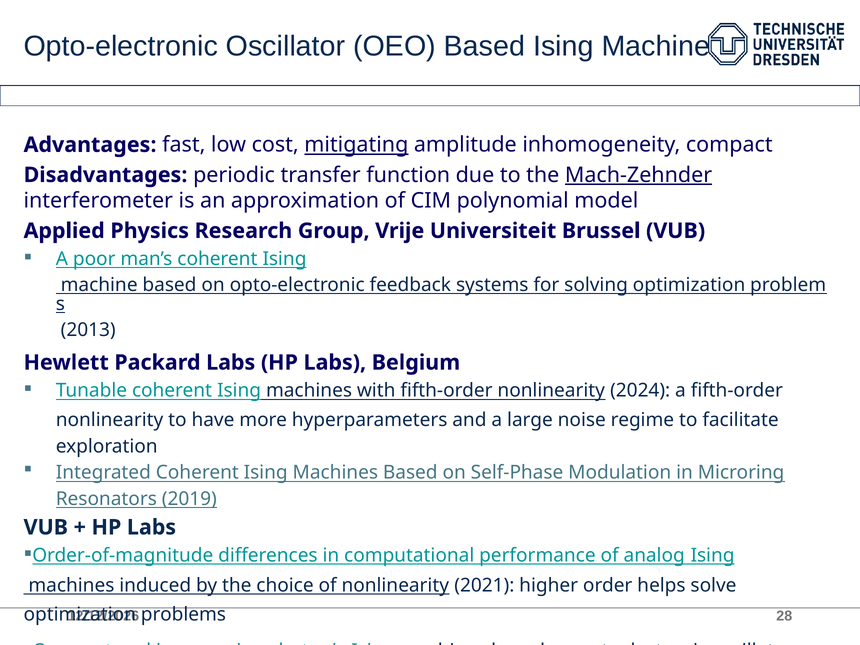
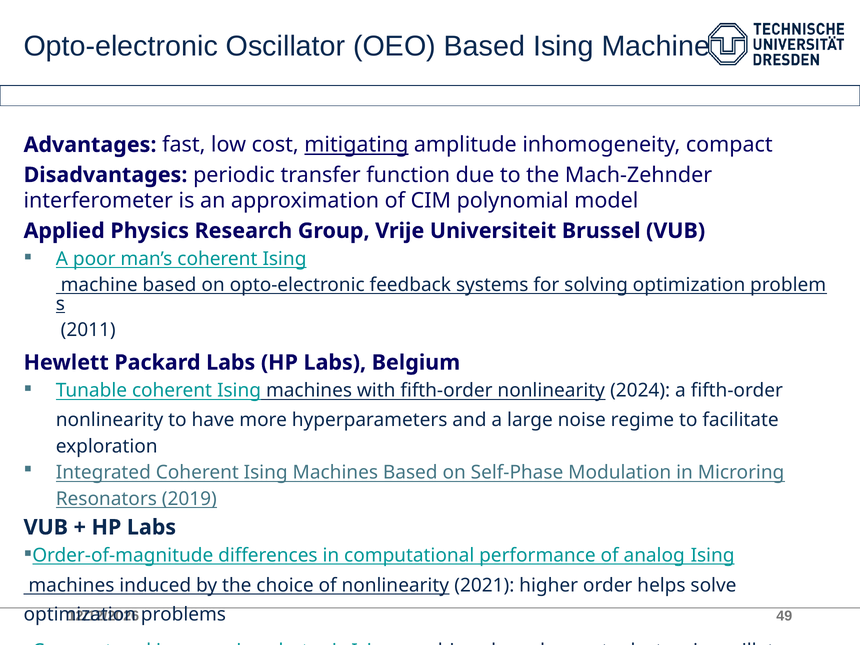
Mach-Zehnder underline: present -> none (639, 175)
2013: 2013 -> 2011 (88, 330)
28: 28 -> 49 (784, 616)
